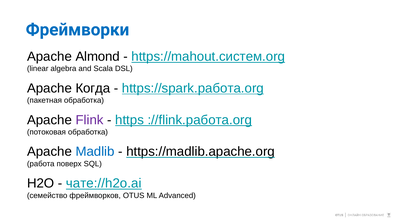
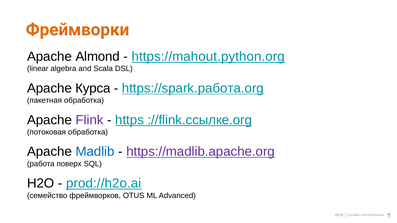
Фреймворки colour: blue -> orange (77, 30)
https://mahout.систем.org: https://mahout.систем.org -> https://mahout.python.org (208, 57)
Когда: Когда -> Курса (93, 88)
://flink.работа.org: ://flink.работа.org -> ://flink.ссылке.org (200, 120)
https://madlib.apache.org colour: black -> purple (201, 152)
чате://h2o.ai: чате://h2o.ai -> prod://h2o.ai (104, 184)
